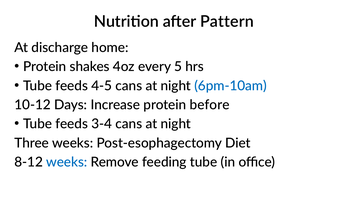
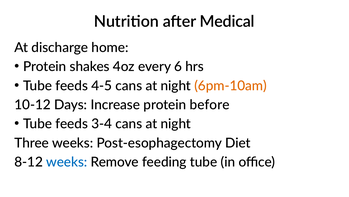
Pattern: Pattern -> Medical (227, 22)
5: 5 -> 6 (178, 67)
6pm-10am colour: blue -> orange (231, 86)
